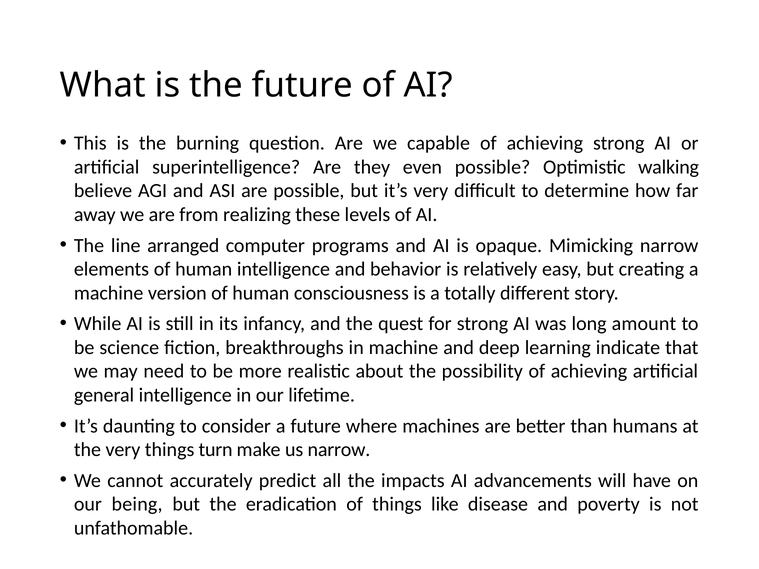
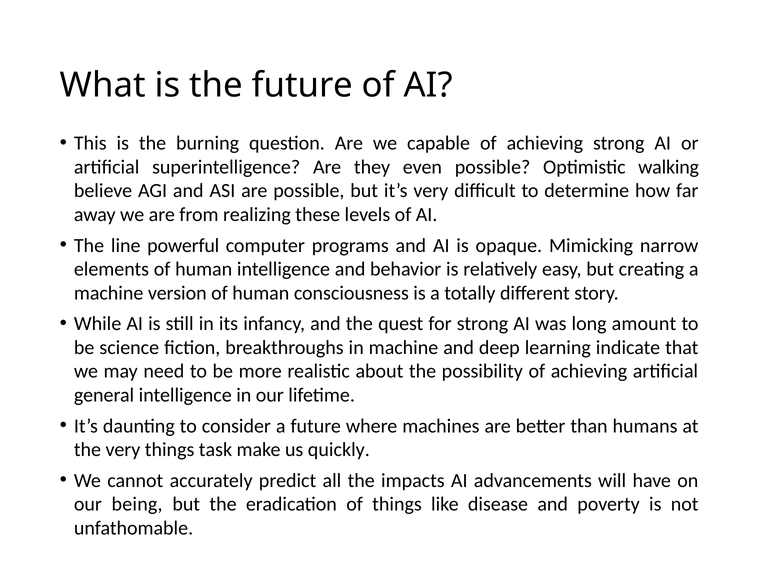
arranged: arranged -> powerful (183, 246)
turn: turn -> task (215, 450)
us narrow: narrow -> quickly (339, 450)
